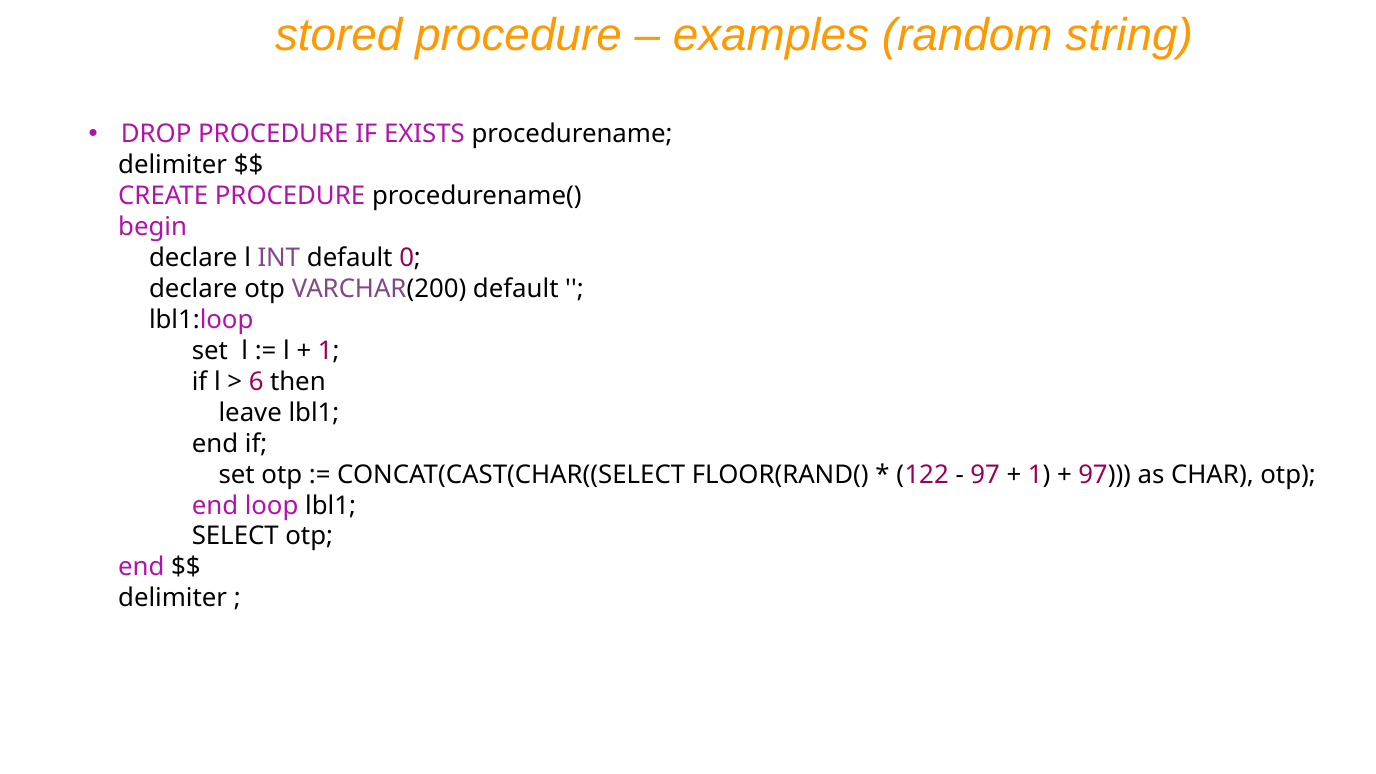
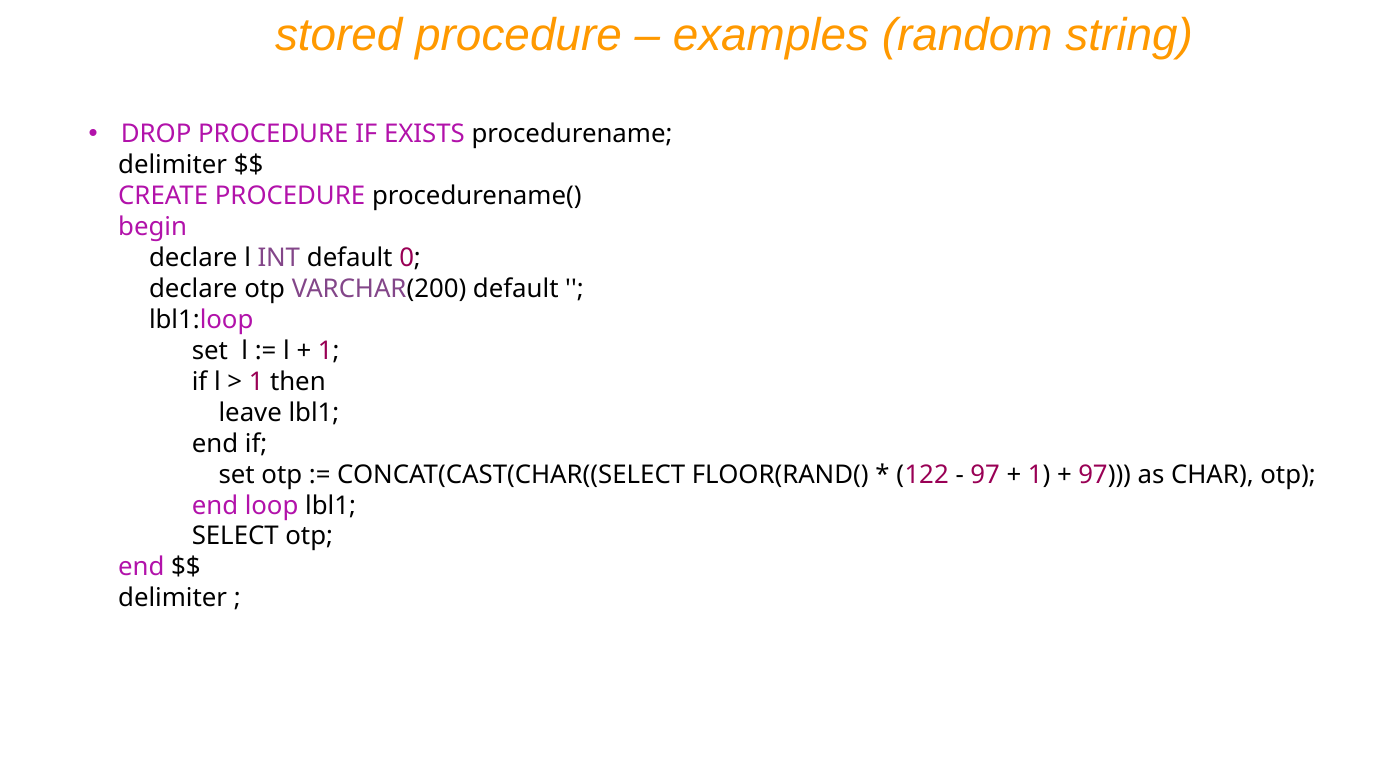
6: 6 -> 1 (256, 382)
